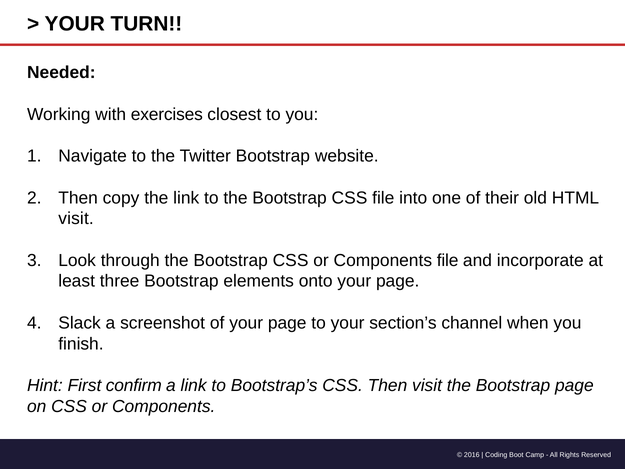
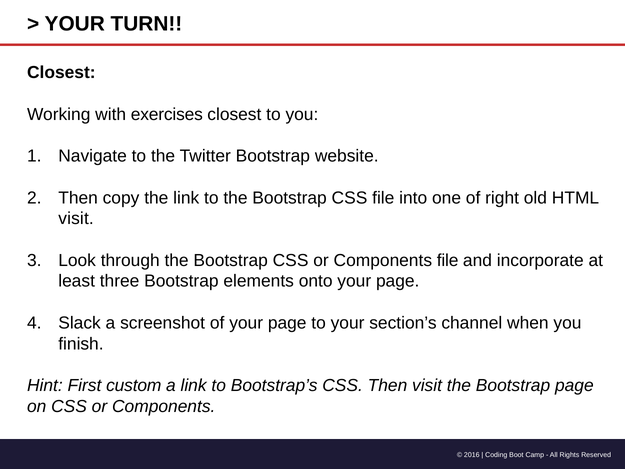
Needed: Needed -> Closest (61, 73)
their: their -> right (502, 198)
confirm: confirm -> custom (134, 385)
